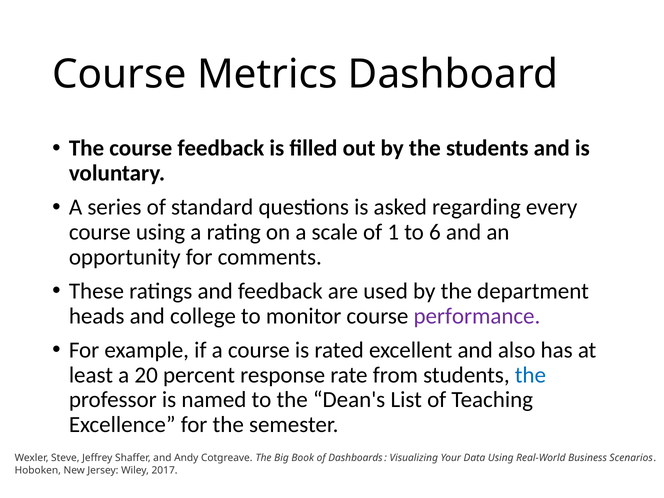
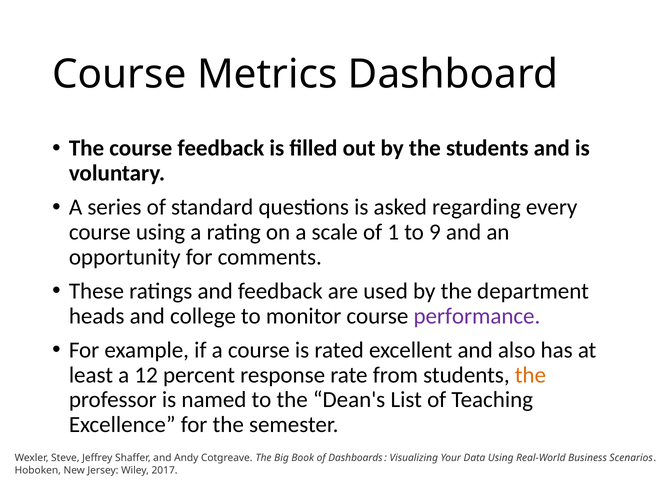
6: 6 -> 9 (435, 232)
20: 20 -> 12 (146, 375)
the colour: blue -> orange (530, 375)
